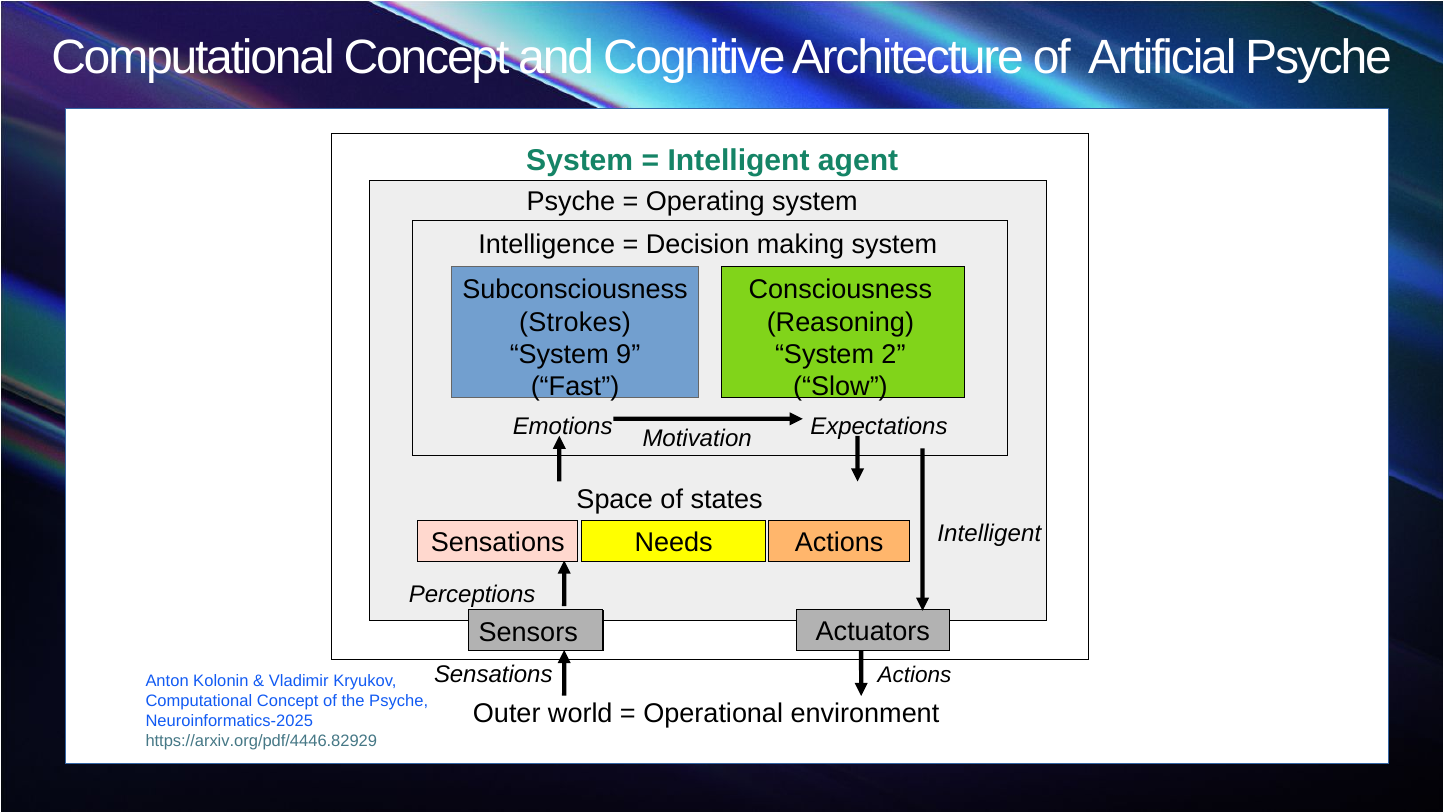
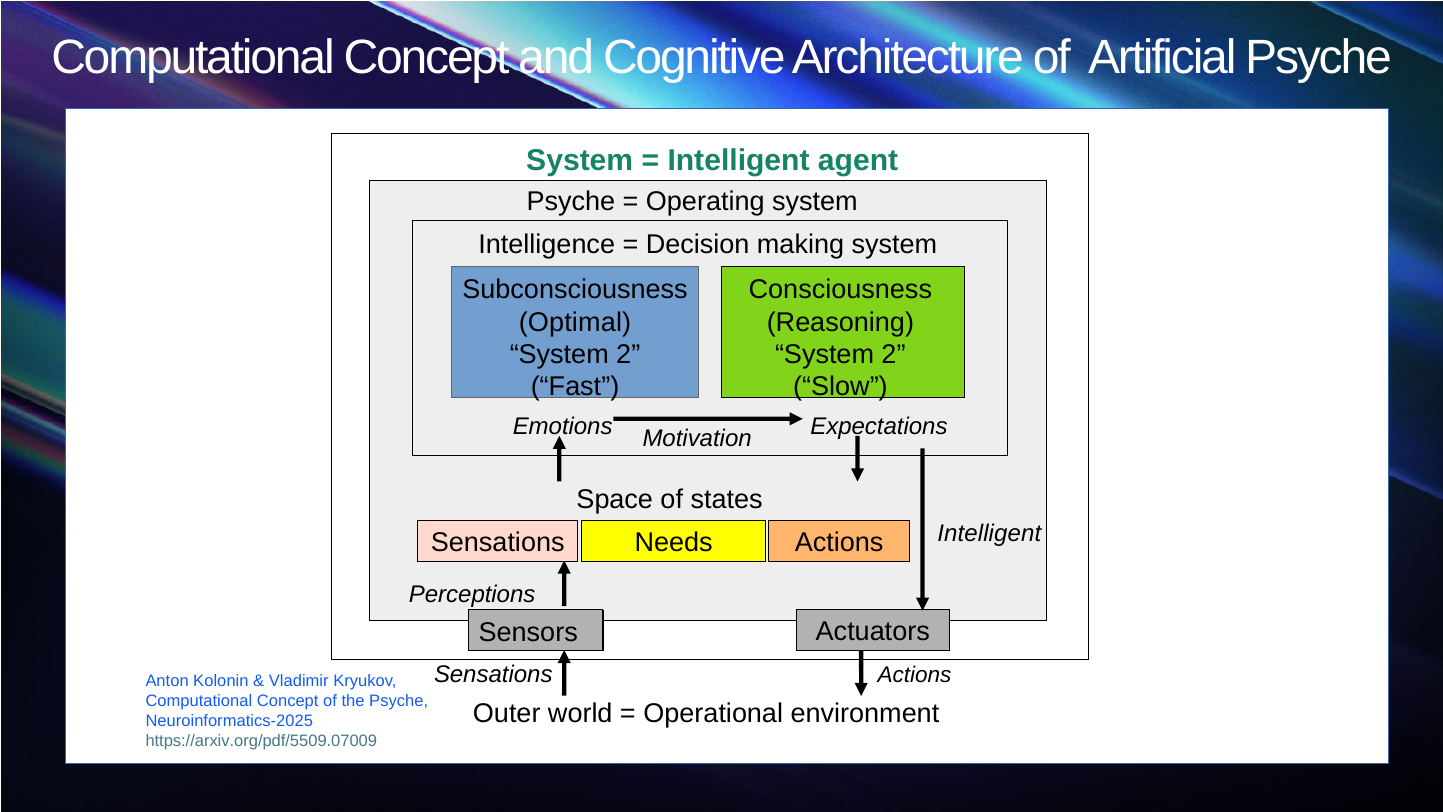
Strokes: Strokes -> Optimal (575, 322)
9: 9 -> 2 (628, 354)
https://arxiv.org/pdf/4446.82929: https://arxiv.org/pdf/4446.82929 -> https://arxiv.org/pdf/5509.07009 (261, 741)
